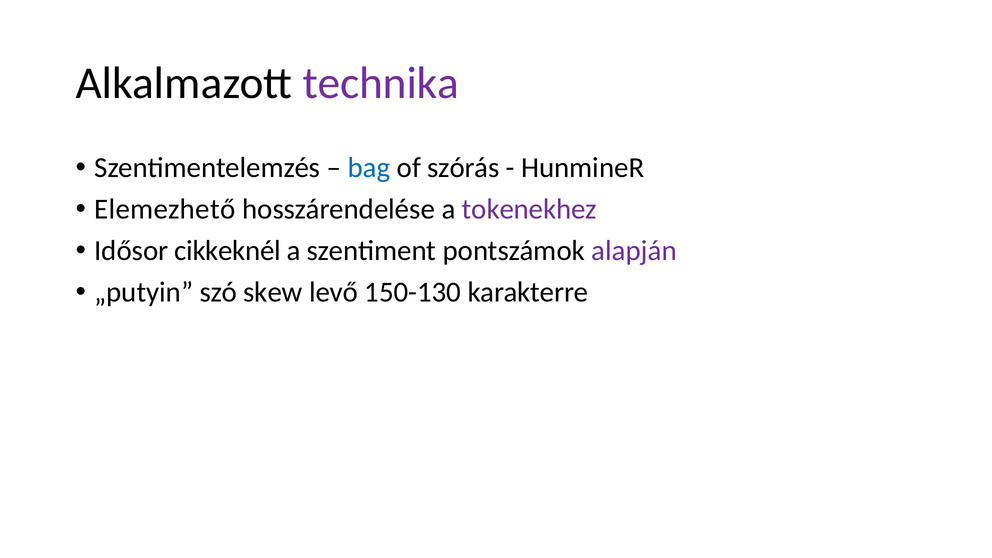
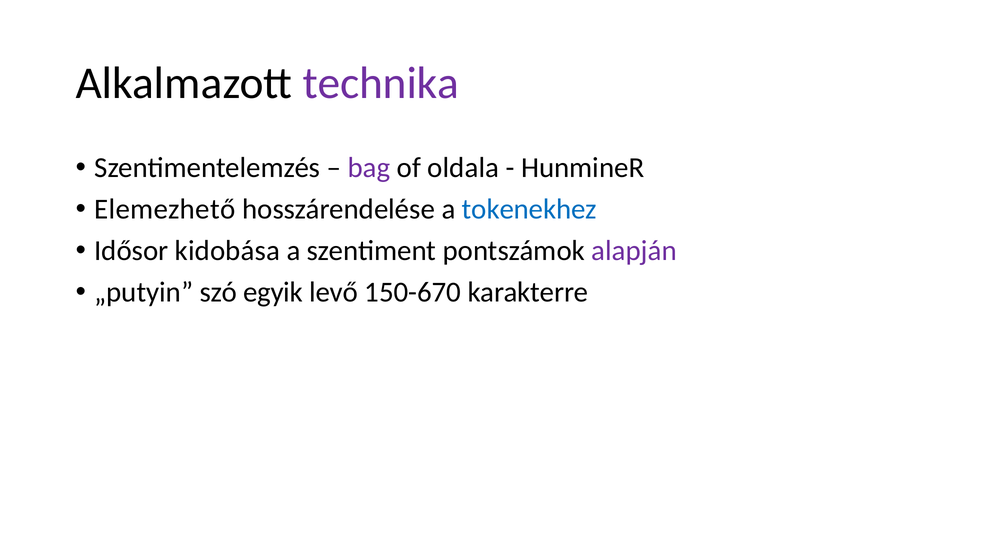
bag colour: blue -> purple (369, 168)
szórás: szórás -> oldala (463, 168)
tokenekhez colour: purple -> blue (529, 209)
cikkeknél: cikkeknél -> kidobása (227, 251)
skew: skew -> egyik (273, 292)
150-130: 150-130 -> 150-670 (413, 292)
